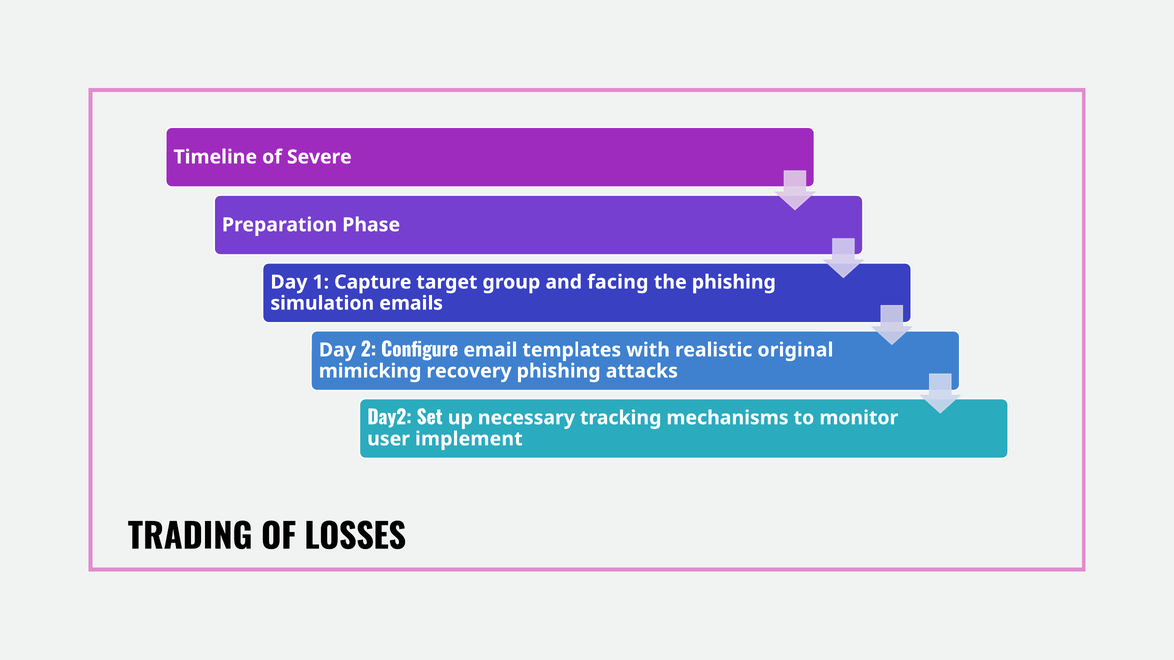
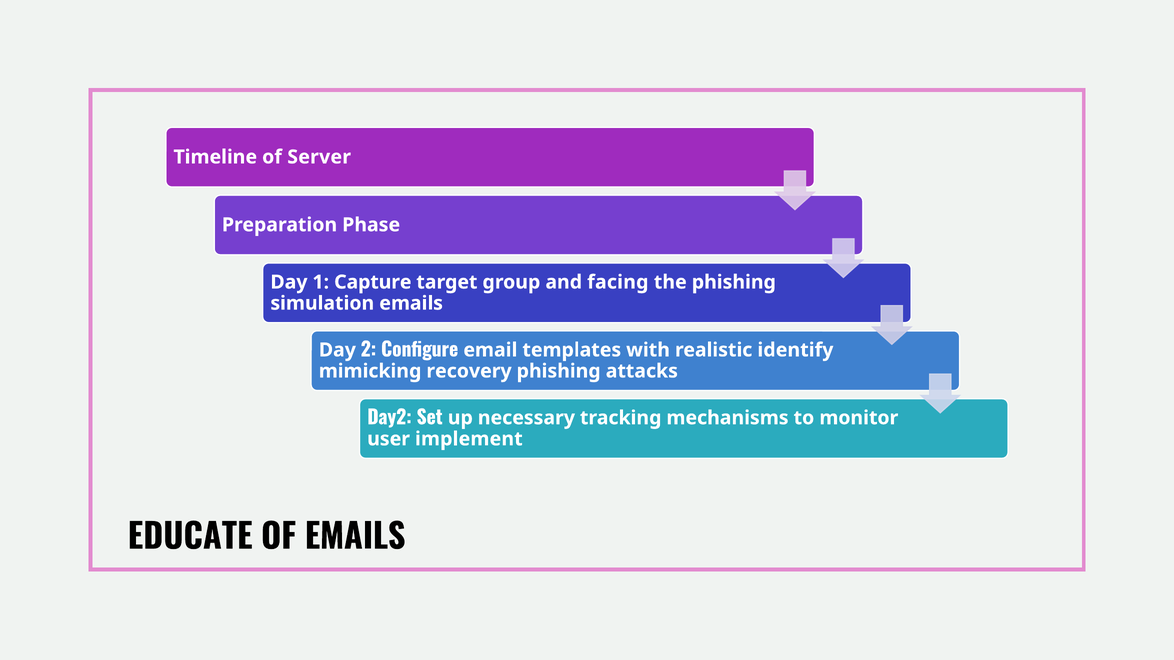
Severe: Severe -> Server (319, 157)
original: original -> identify (795, 350)
TRADING: TRADING -> EDUCATE (190, 538)
OF LOSSES: LOSSES -> EMAILS (355, 538)
